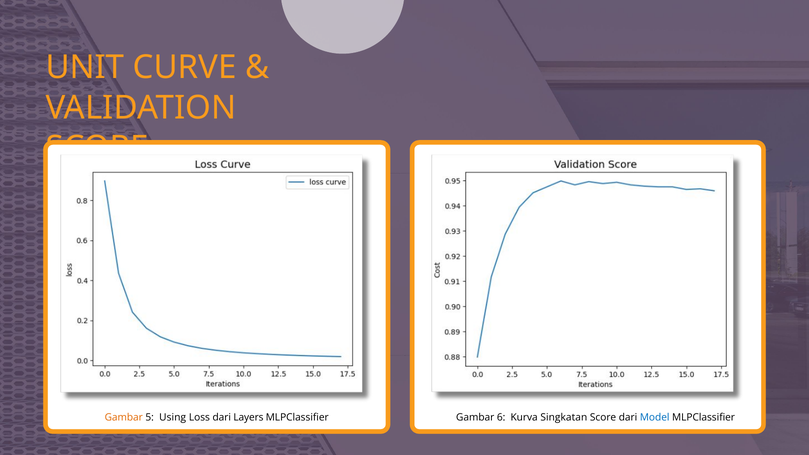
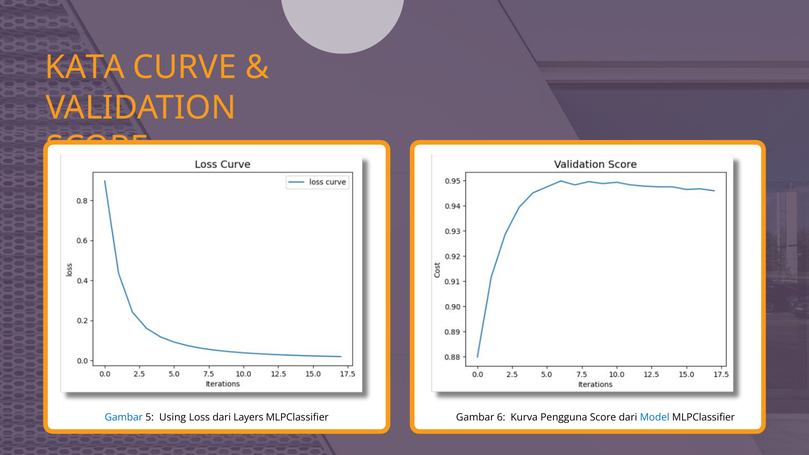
UNIT: UNIT -> KATA (85, 67)
Gambar colour: orange -> blue (124, 417)
Singkatan: Singkatan -> Pengguna (564, 417)
